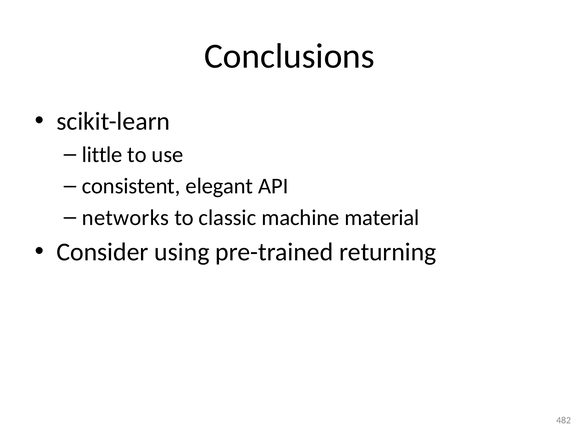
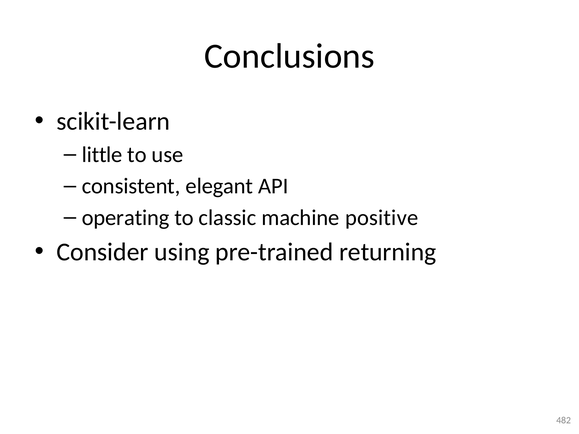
networks: networks -> operating (126, 218)
material: material -> positive (382, 218)
